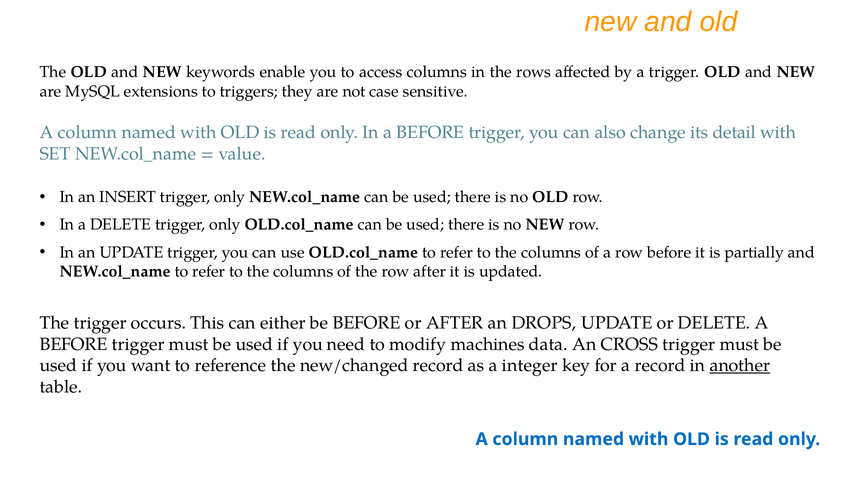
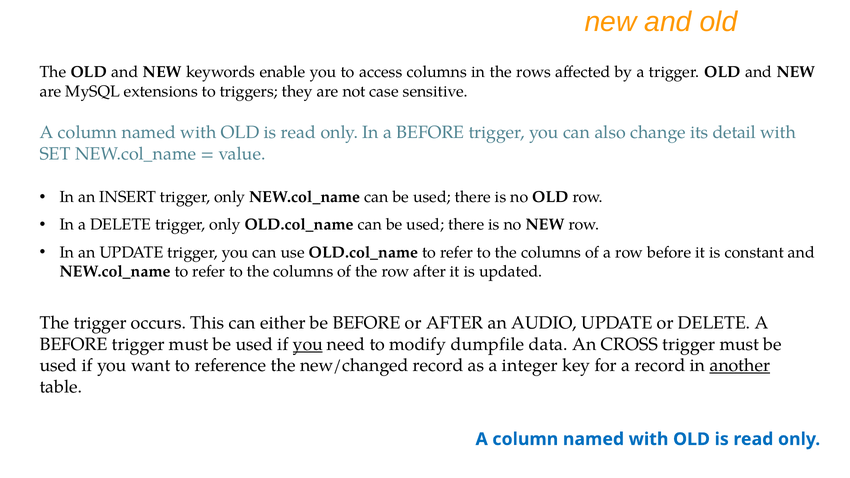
partially: partially -> constant (754, 252)
DROPS: DROPS -> AUDIO (544, 323)
you underline: none -> present (308, 344)
machines: machines -> dumpfile (488, 344)
